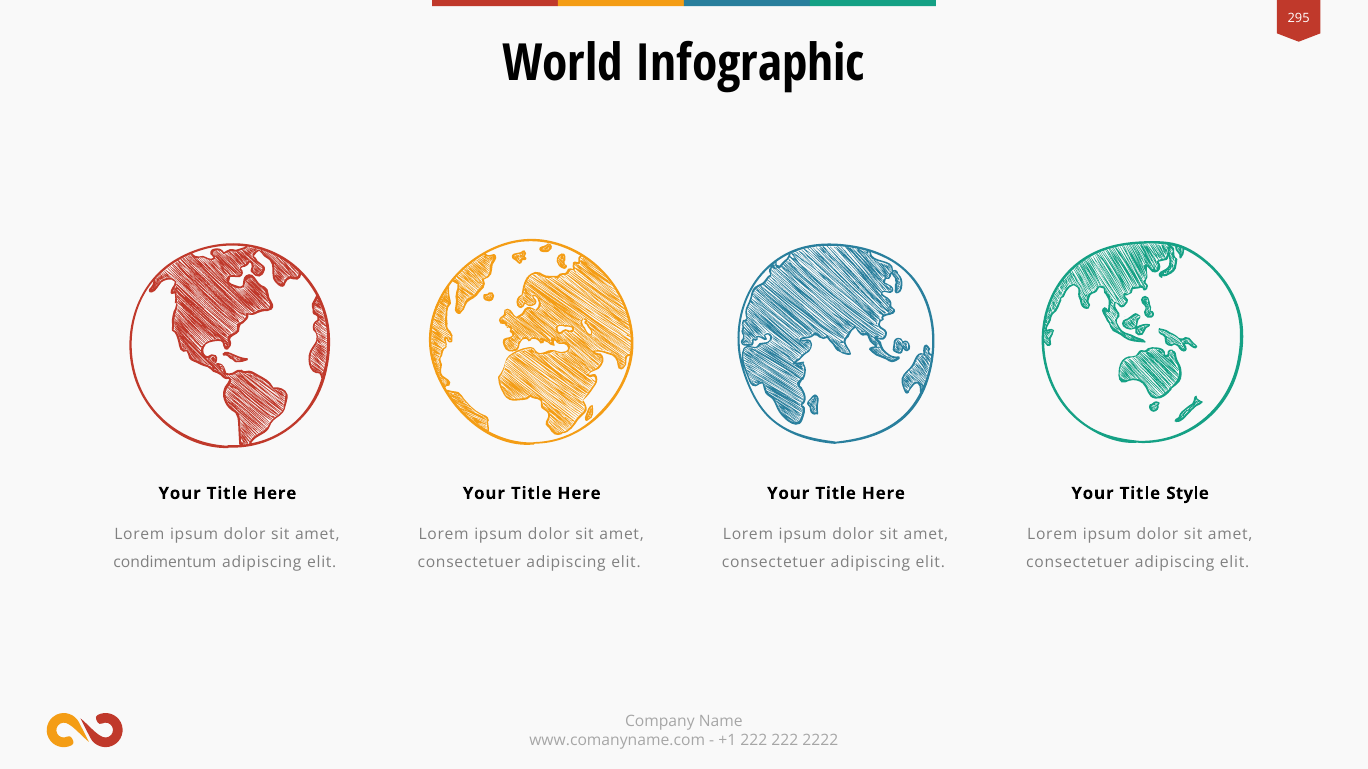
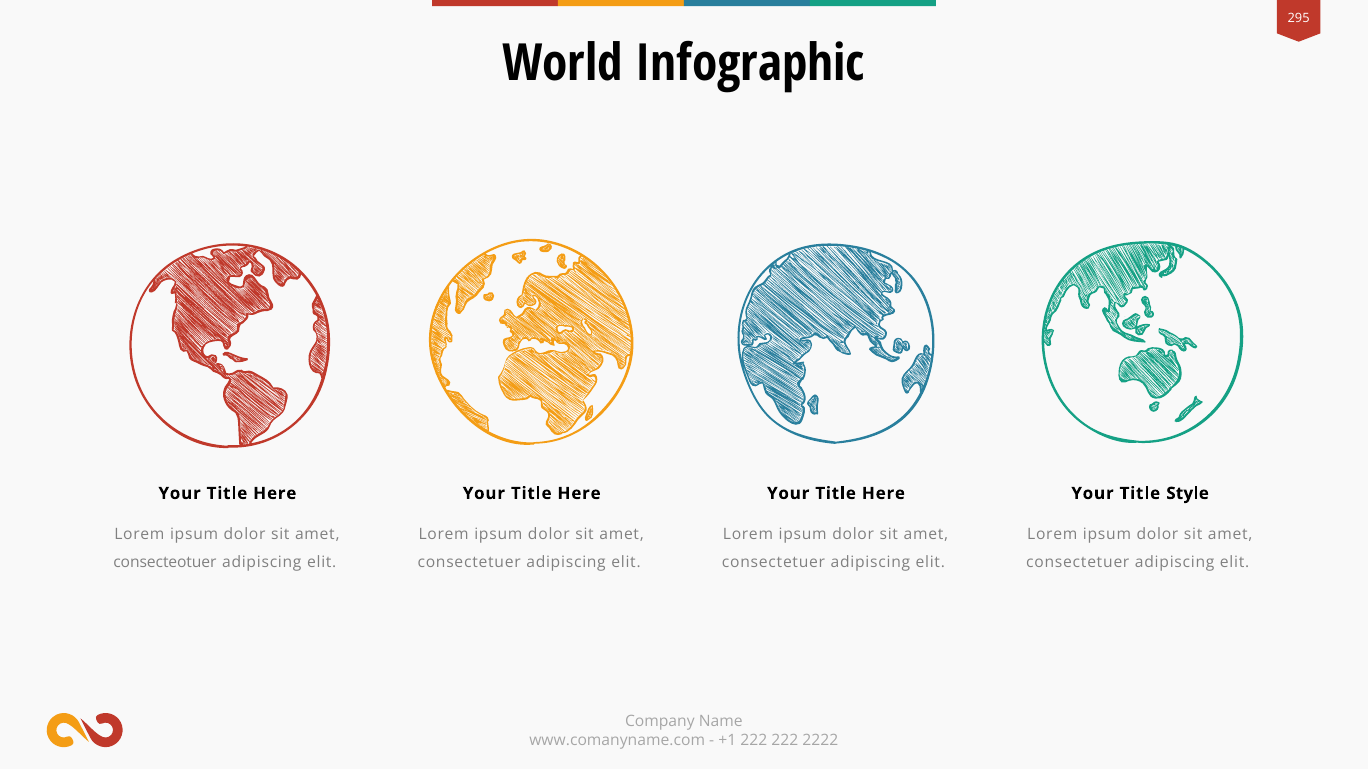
condimentum: condimentum -> consecteotuer (165, 563)
